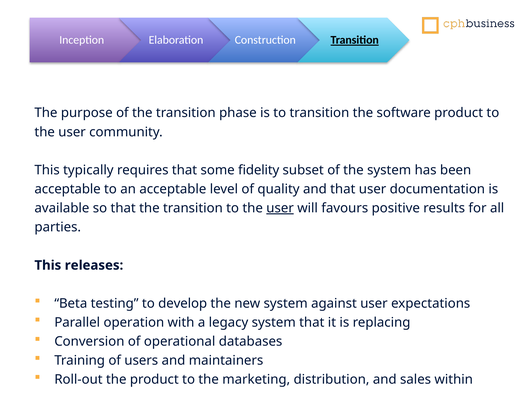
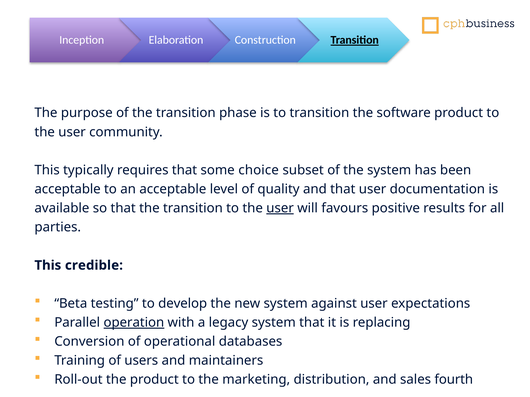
fidelity: fidelity -> choice (259, 170)
releases: releases -> credible (94, 266)
operation underline: none -> present (134, 323)
within: within -> fourth (454, 380)
